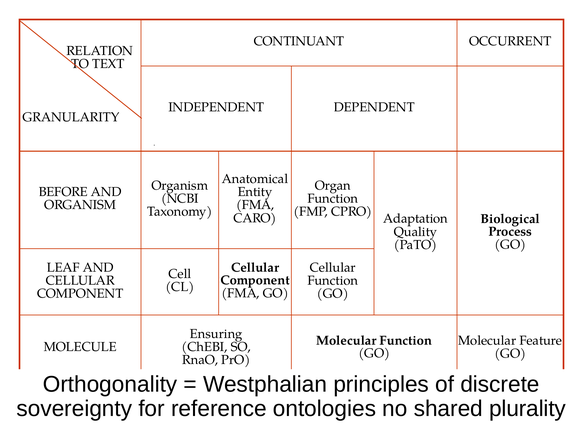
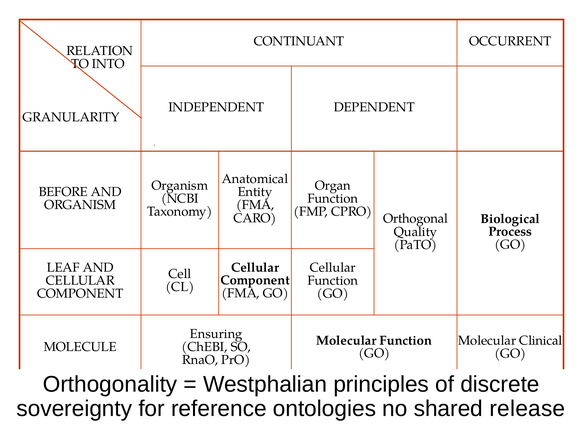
TEXT: TEXT -> INTO (108, 64)
Adaptation: Adaptation -> Orthogonal (416, 218)
Feature: Feature -> Clinical (541, 340)
plurality: plurality -> release (527, 408)
